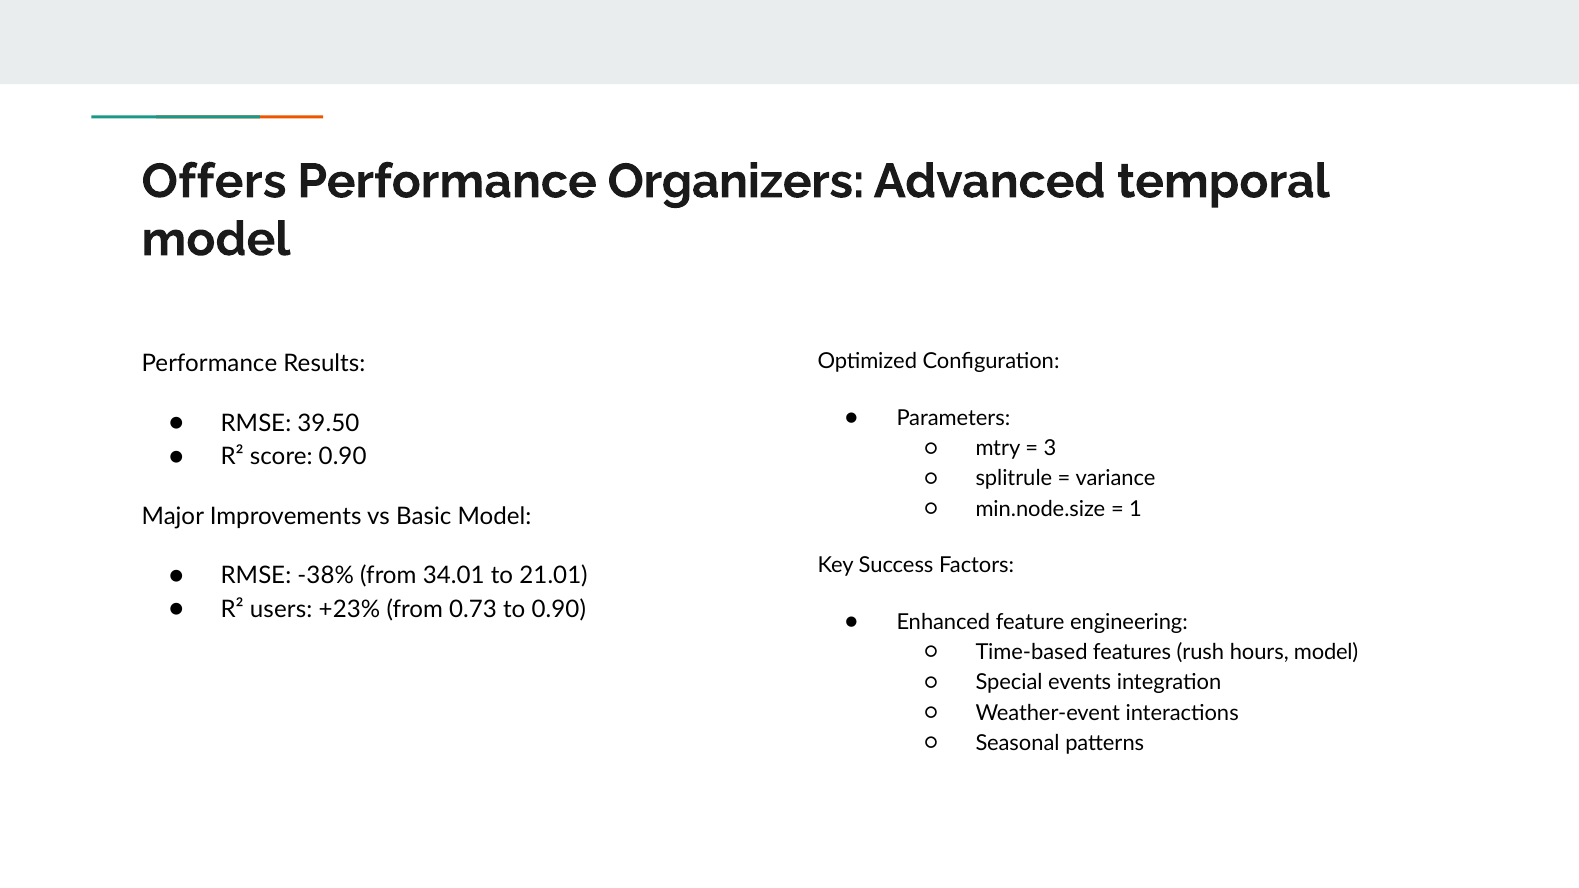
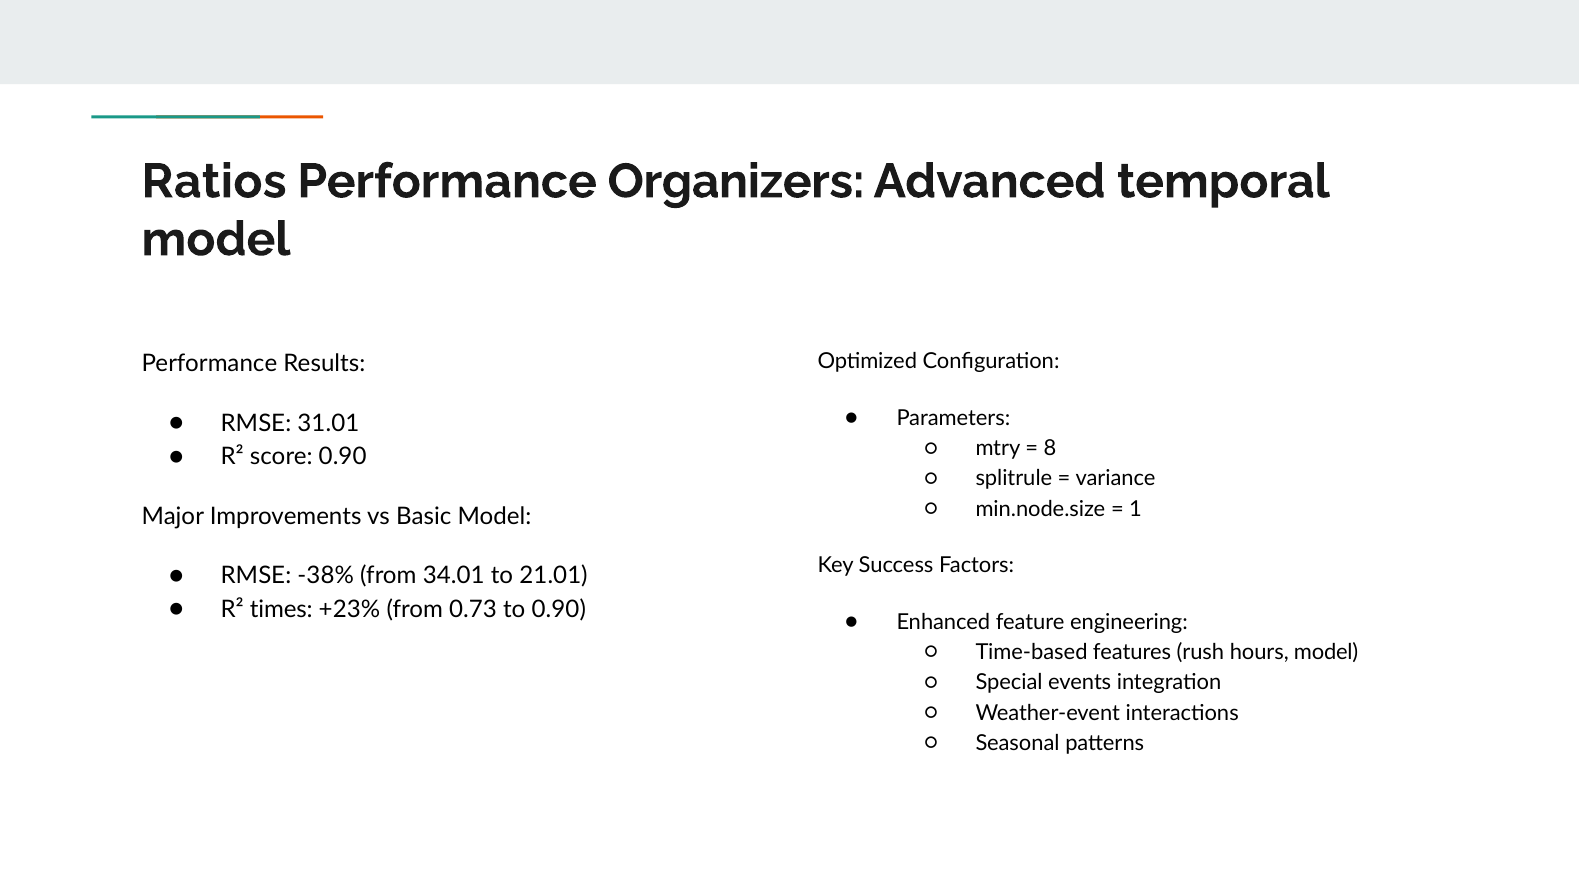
Offers: Offers -> Ratios (214, 182)
39.50: 39.50 -> 31.01 (328, 423)
3: 3 -> 8 (1050, 449)
users: users -> times (281, 609)
